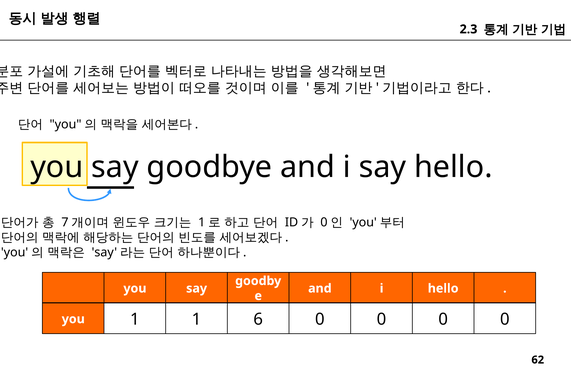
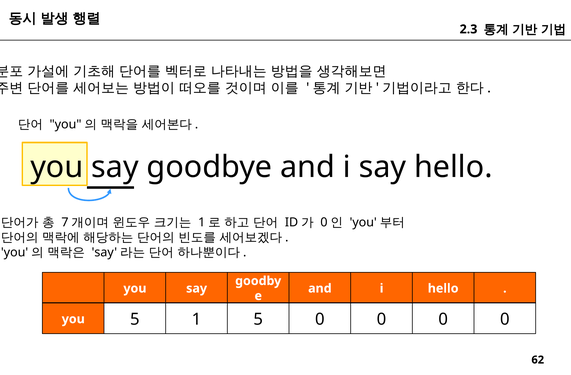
you 1: 1 -> 5 (135, 319)
1 6: 6 -> 5 (258, 319)
